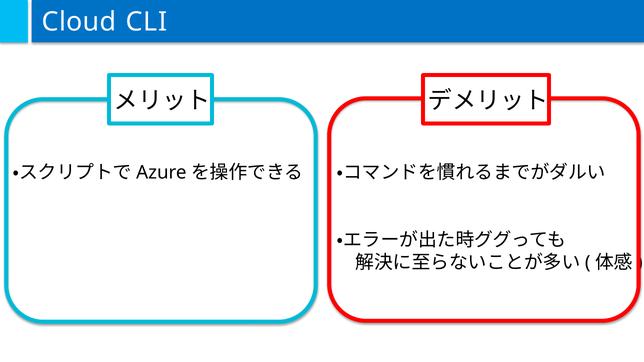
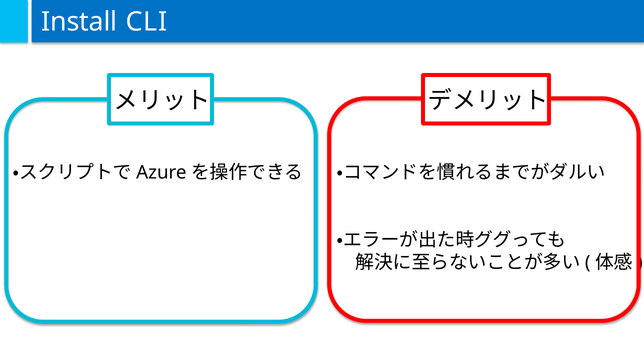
Cloud: Cloud -> Install (79, 22)
